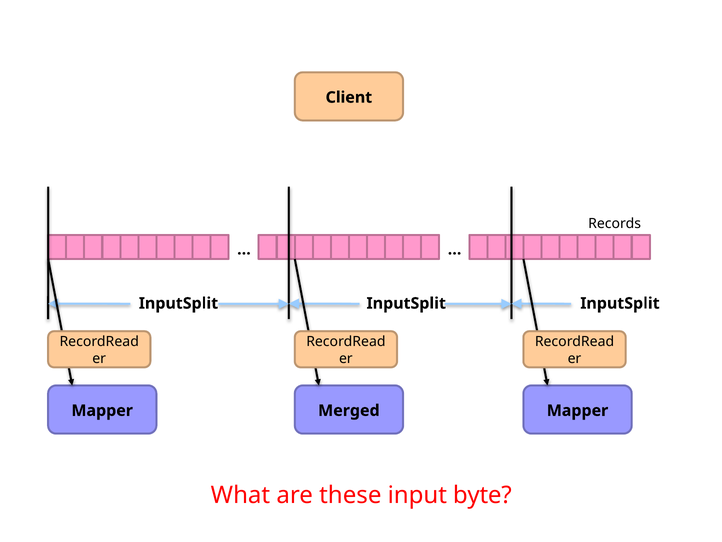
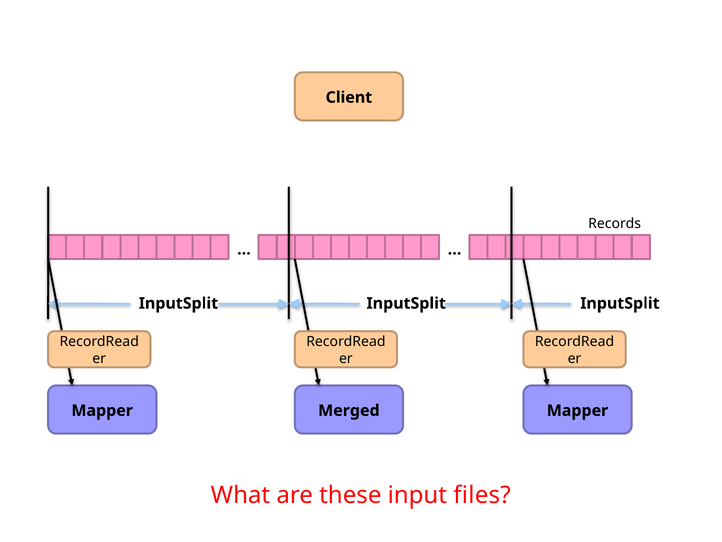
byte: byte -> files (482, 495)
